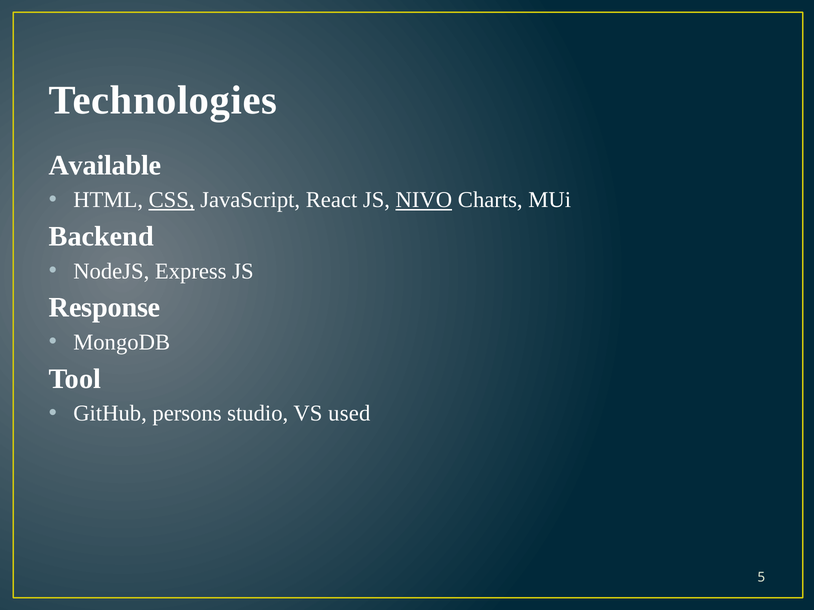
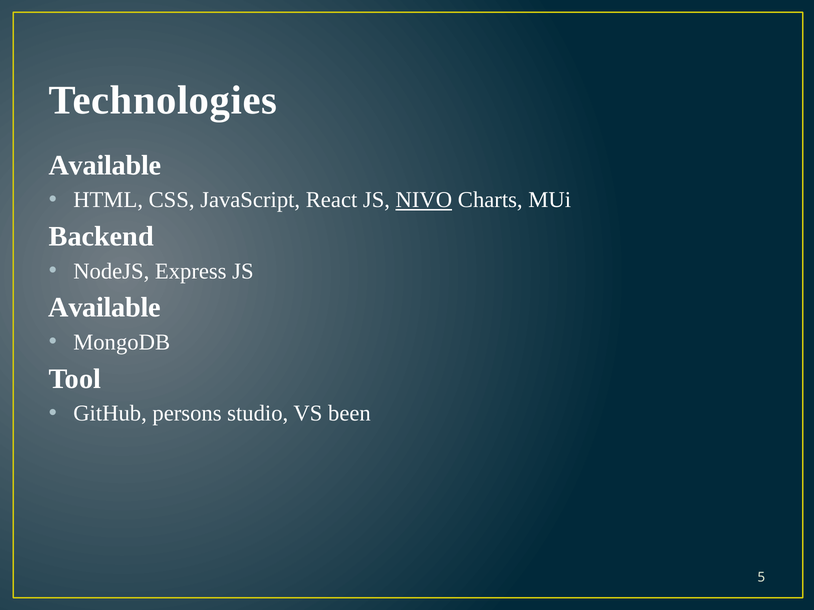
CSS underline: present -> none (172, 200)
Response: Response -> Available (105, 308)
used: used -> been (349, 414)
